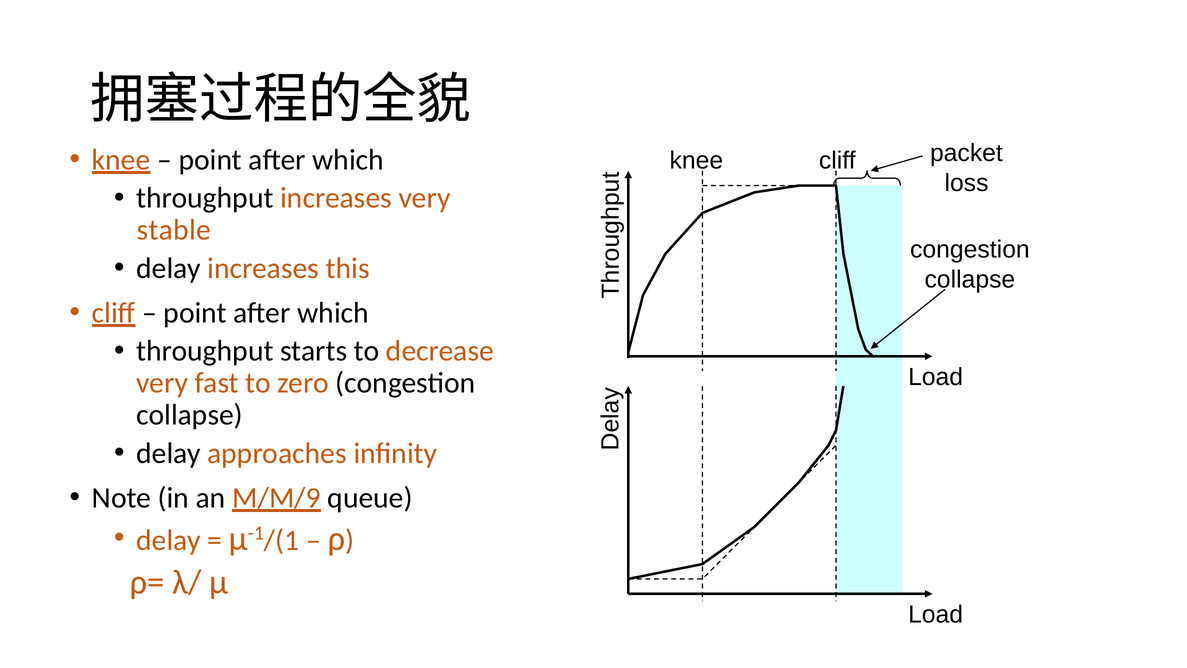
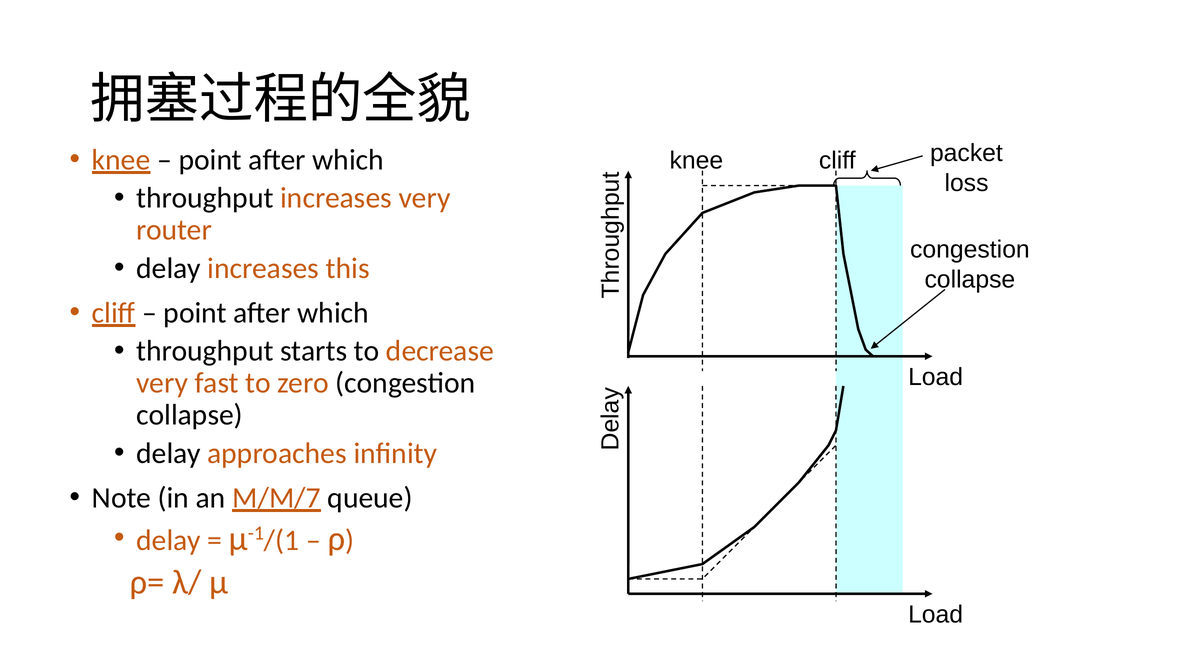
stable: stable -> router (174, 230)
M/M/9: M/M/9 -> M/M/7 (277, 498)
